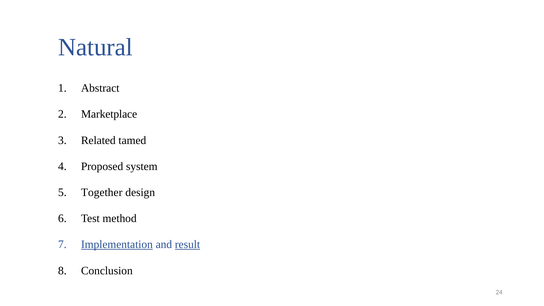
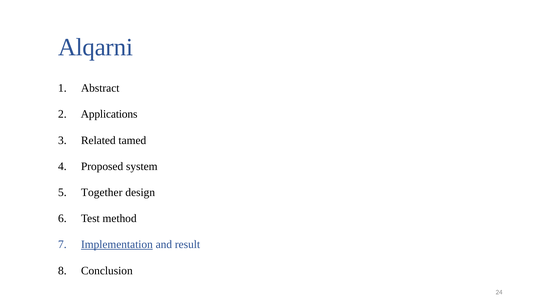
Natural: Natural -> Alqarni (95, 47)
Marketplace: Marketplace -> Applications (109, 114)
result underline: present -> none (187, 245)
